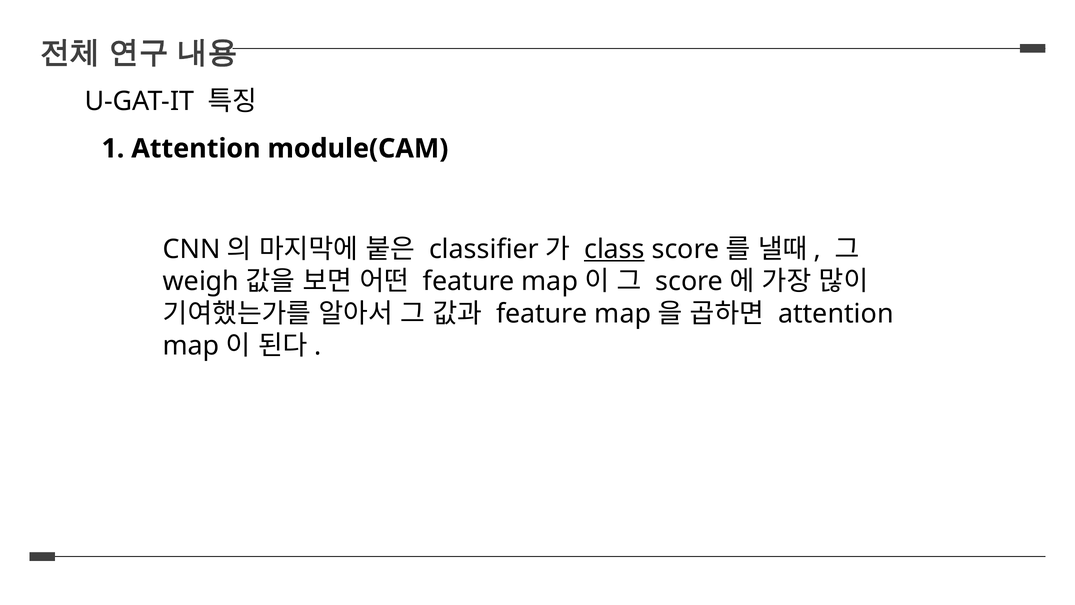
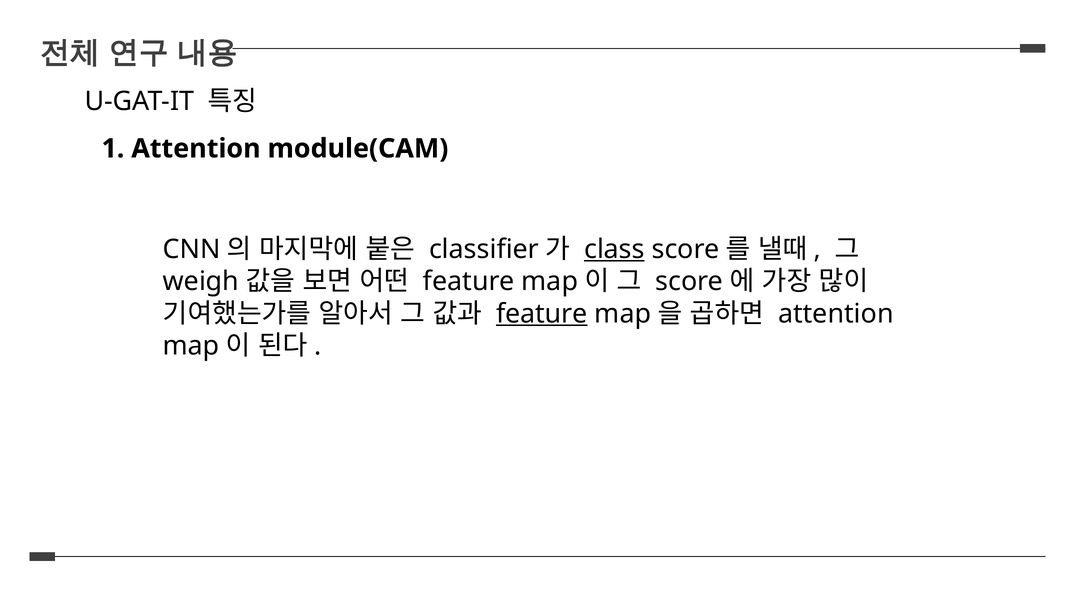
feature underline: none -> present (542, 314)
